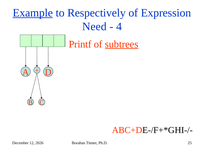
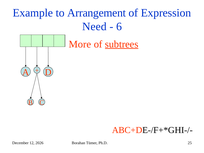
Example underline: present -> none (33, 13)
Respectively: Respectively -> Arrangement (97, 13)
4: 4 -> 6 (119, 26)
Printf: Printf -> More (80, 44)
